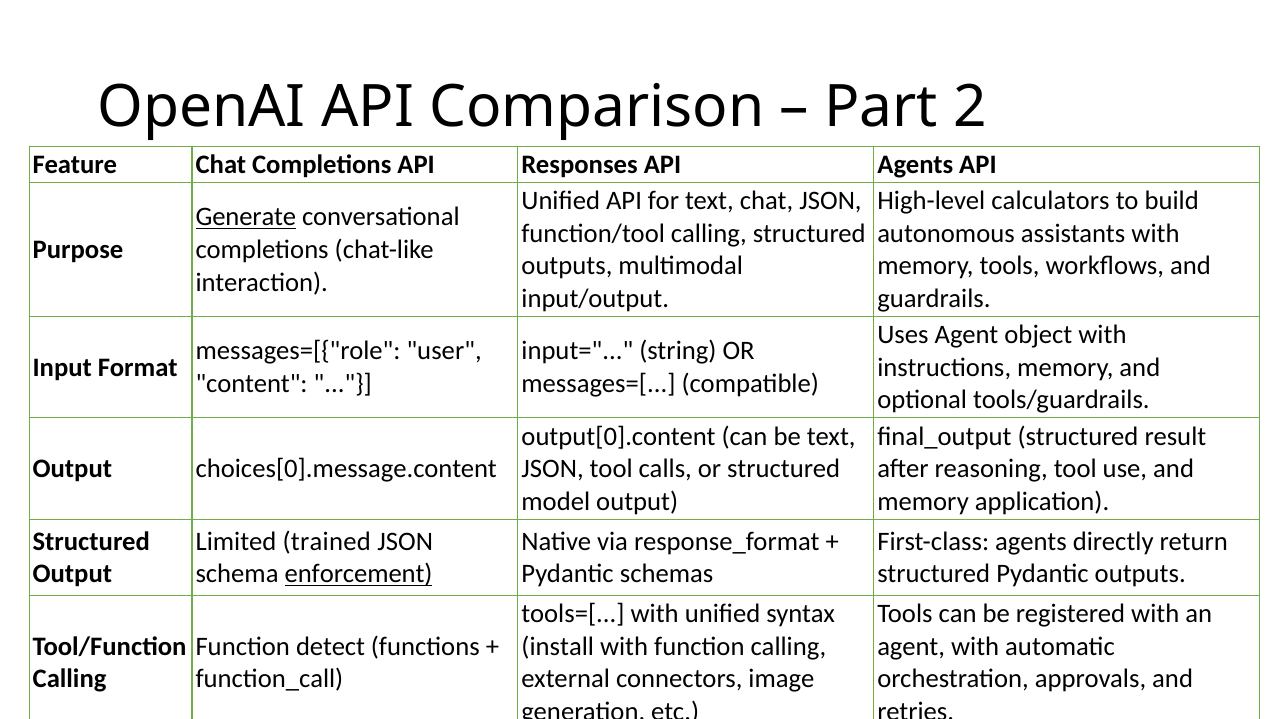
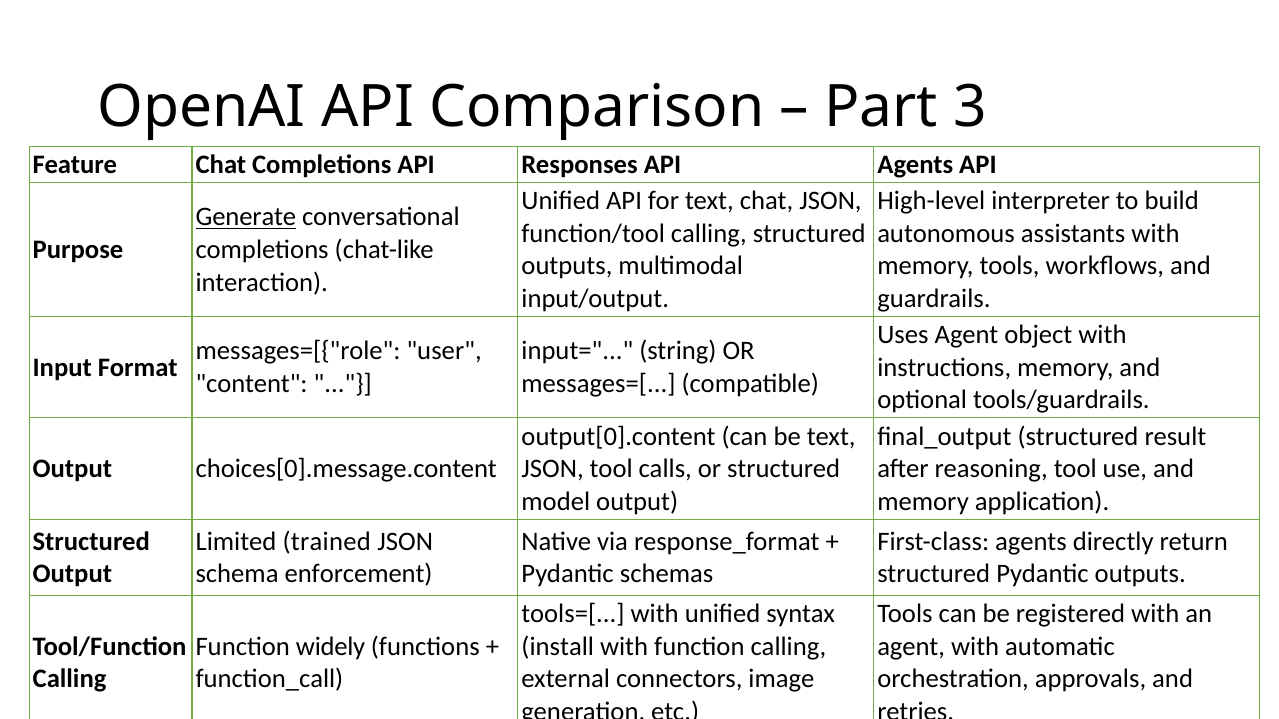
2: 2 -> 3 (970, 107)
calculators: calculators -> interpreter (1051, 201)
enforcement underline: present -> none (359, 574)
detect: detect -> widely (331, 647)
